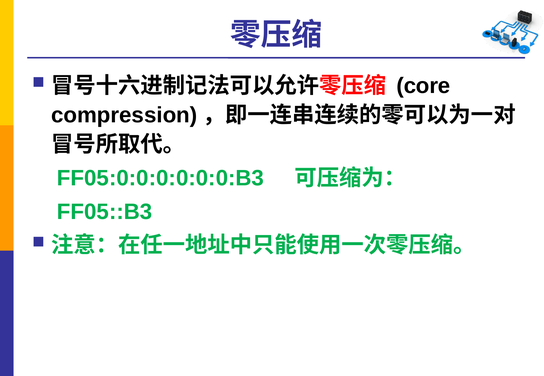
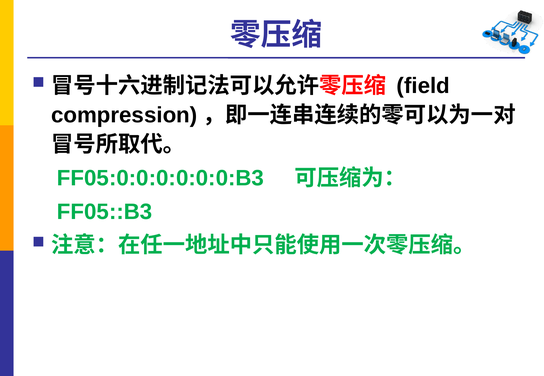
core: core -> field (423, 86)
